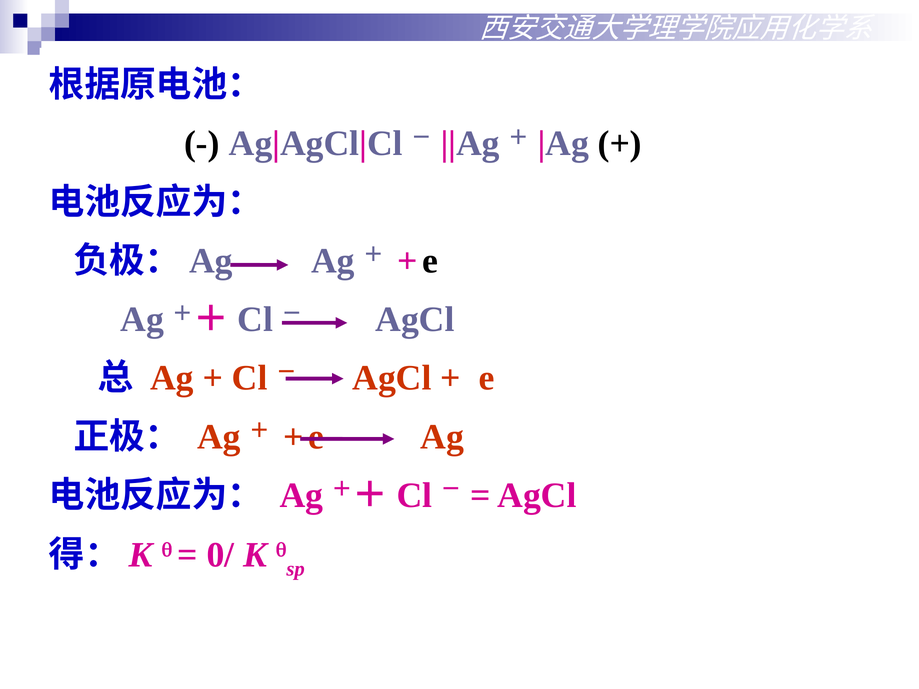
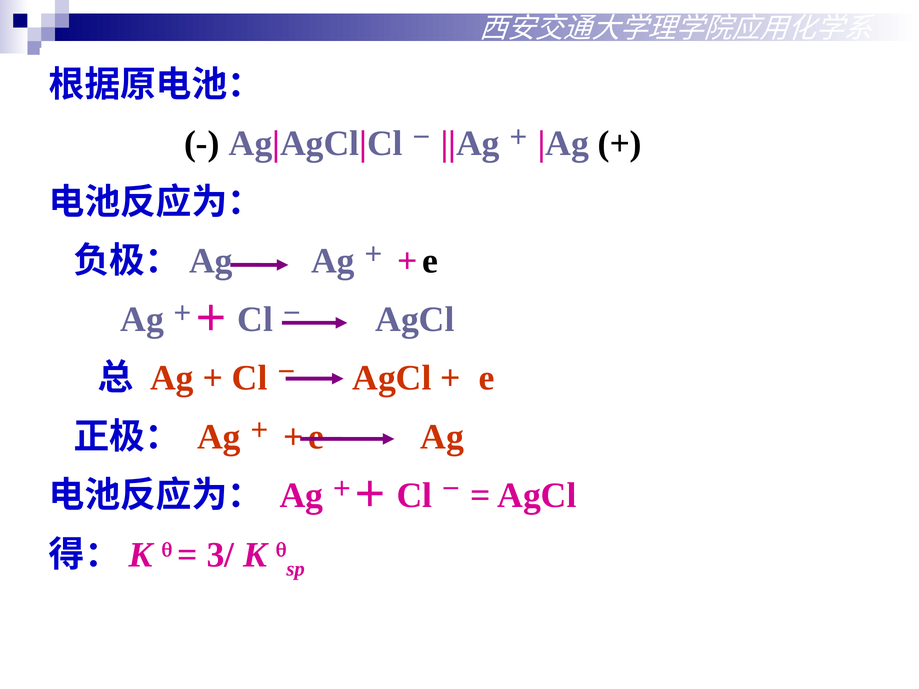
0/: 0/ -> 3/ (220, 555)
